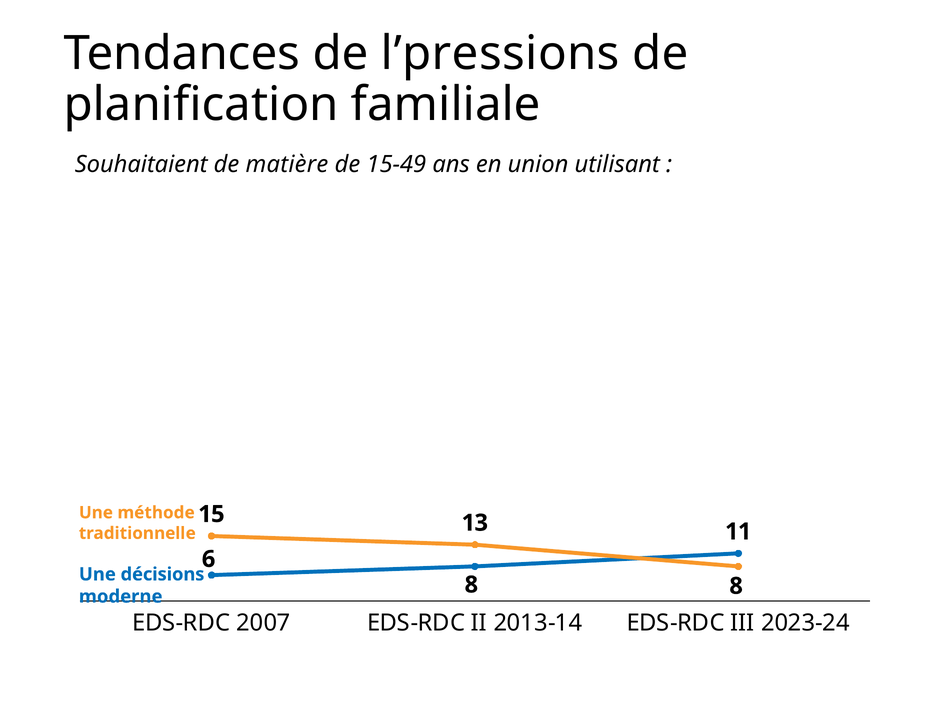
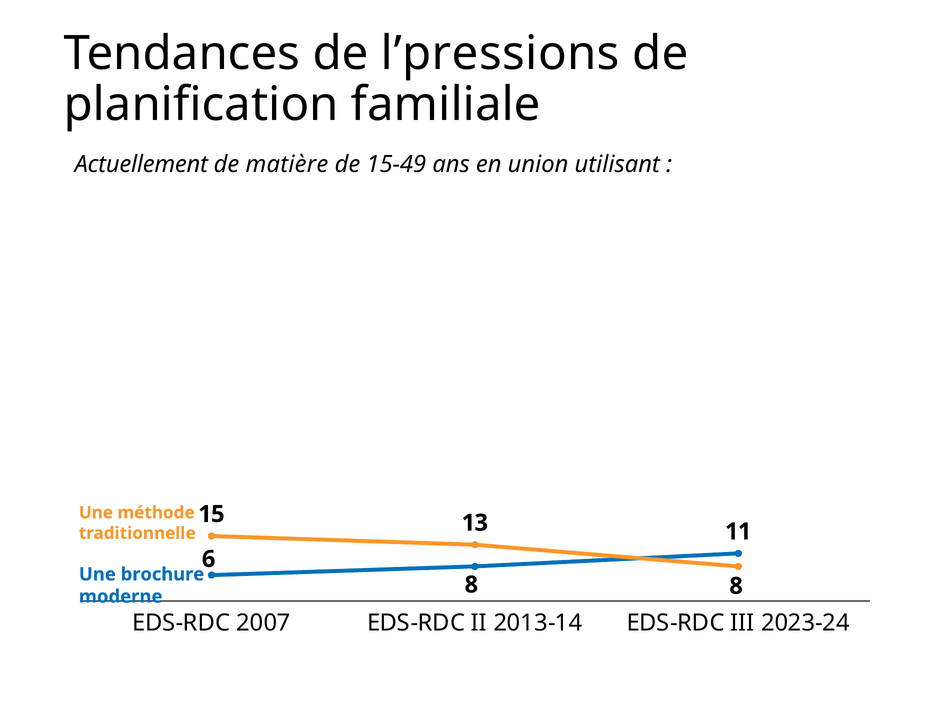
Souhaitaient: Souhaitaient -> Actuellement (141, 164)
décisions: décisions -> brochure (162, 574)
